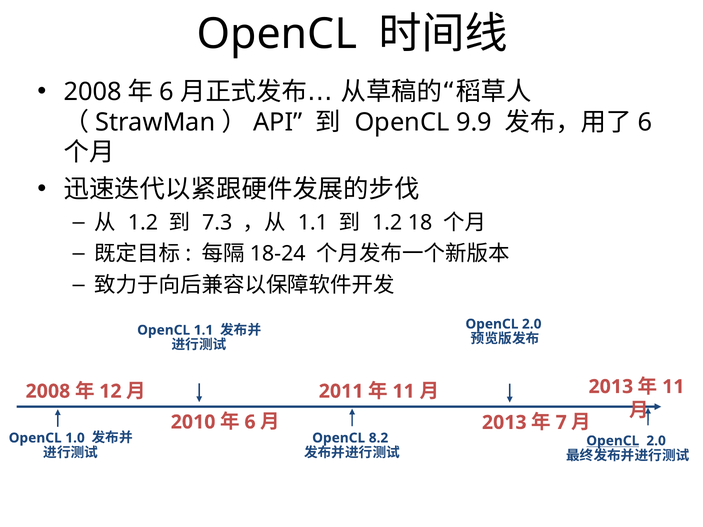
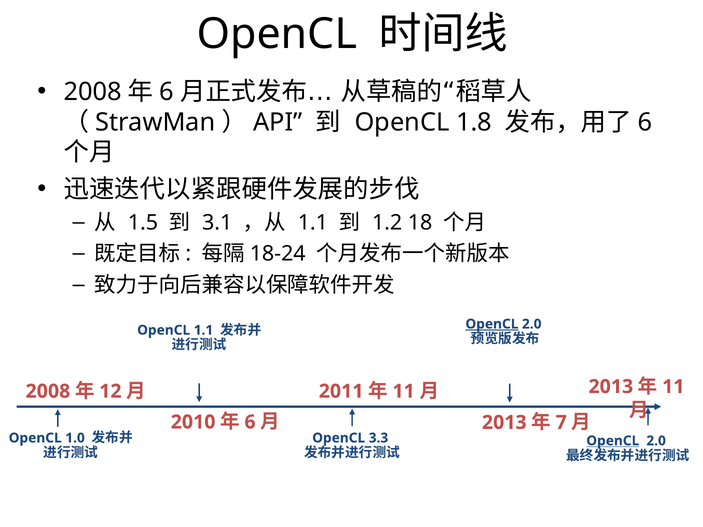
9.9: 9.9 -> 1.8 (474, 122)
1.2: 1.2 -> 1.5 (143, 223)
7.3: 7.3 -> 3.1 (217, 223)
OpenCL underline: none -> present (492, 324)
8.2: 8.2 -> 3.3 (379, 438)
